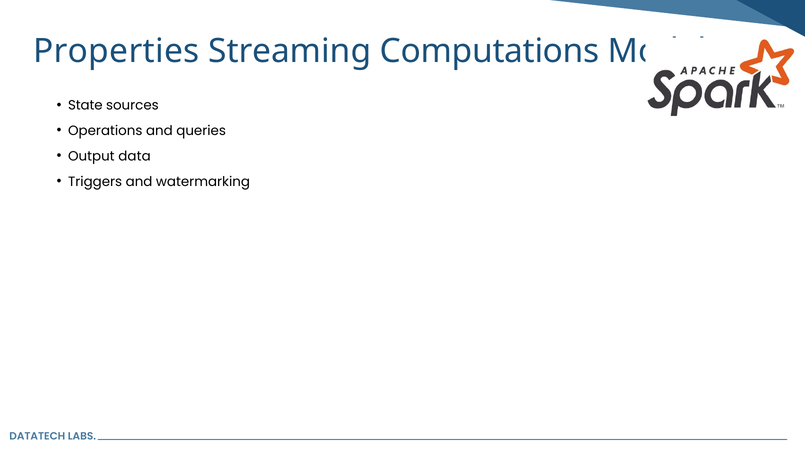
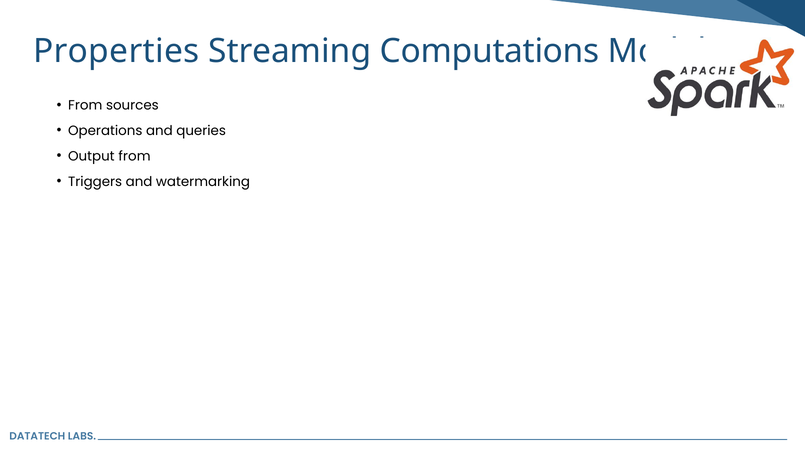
State: State -> From (85, 105)
Output data: data -> from (135, 156)
